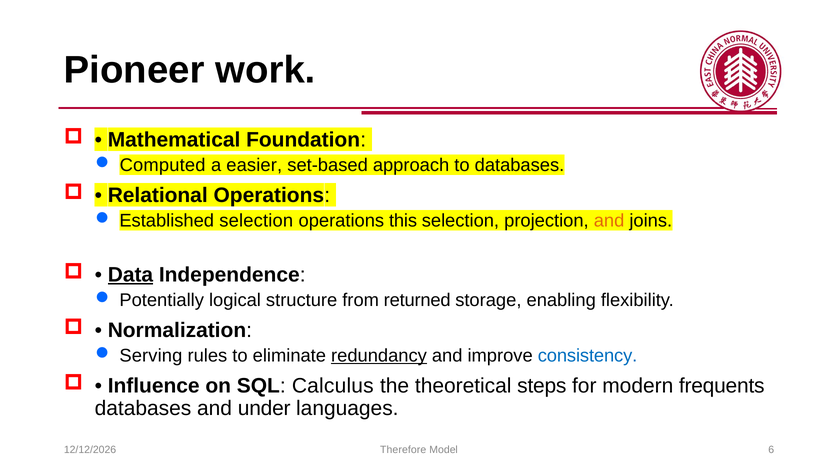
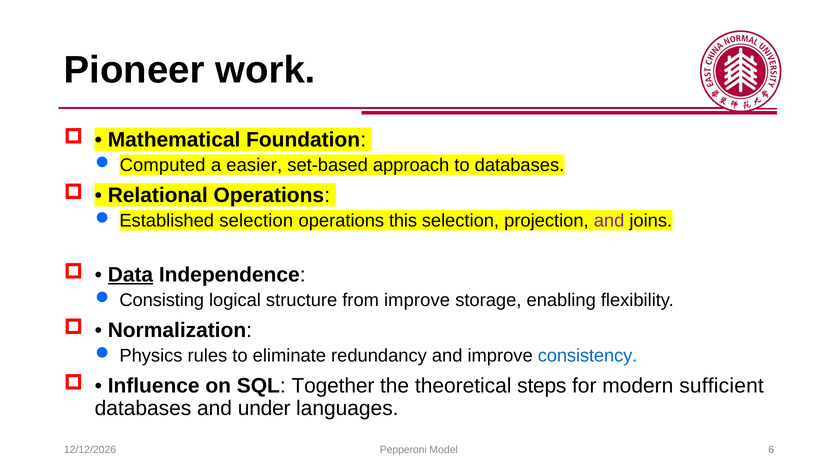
and colour: orange -> purple (609, 221)
Potentially: Potentially -> Consisting (162, 301)
from returned: returned -> improve (417, 301)
Serving: Serving -> Physics (151, 356)
redundancy underline: present -> none (379, 356)
Calculus: Calculus -> Together (333, 386)
frequents: frequents -> sufficient (722, 386)
Therefore: Therefore -> Pepperoni (403, 450)
